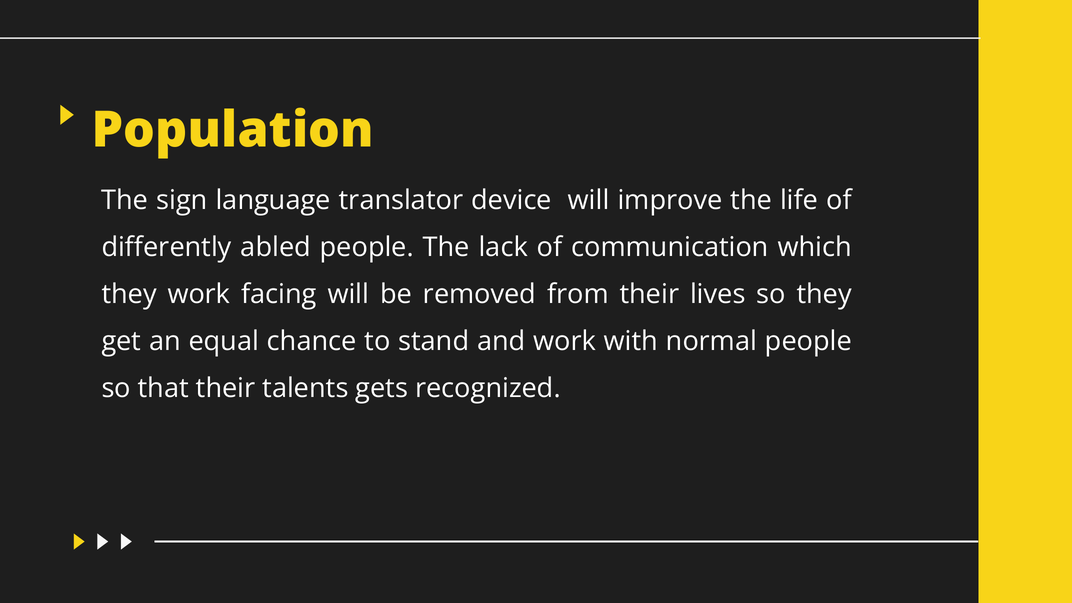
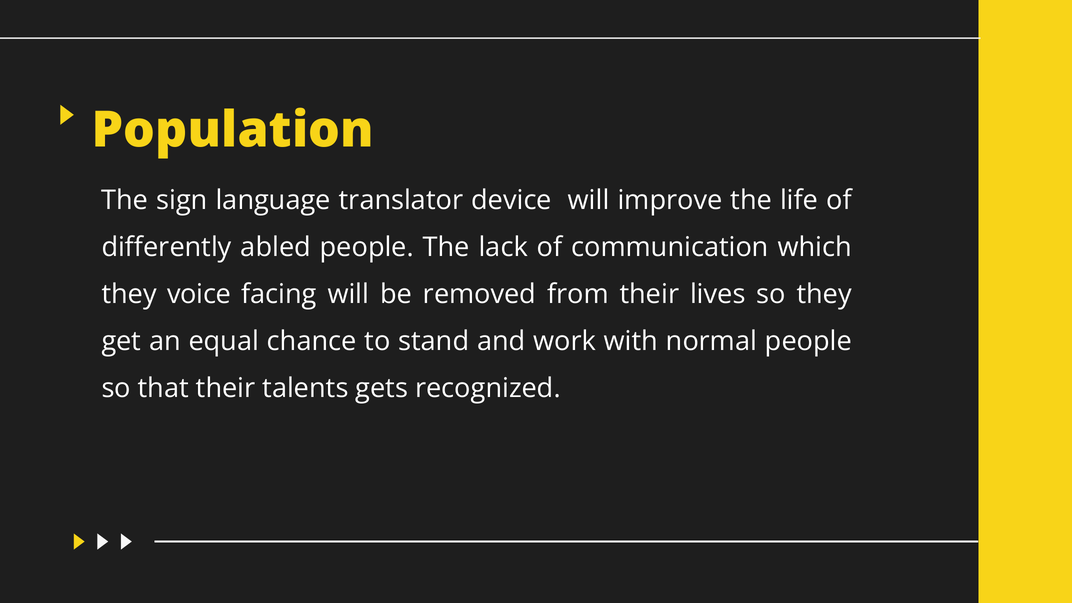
they work: work -> voice (199, 294)
